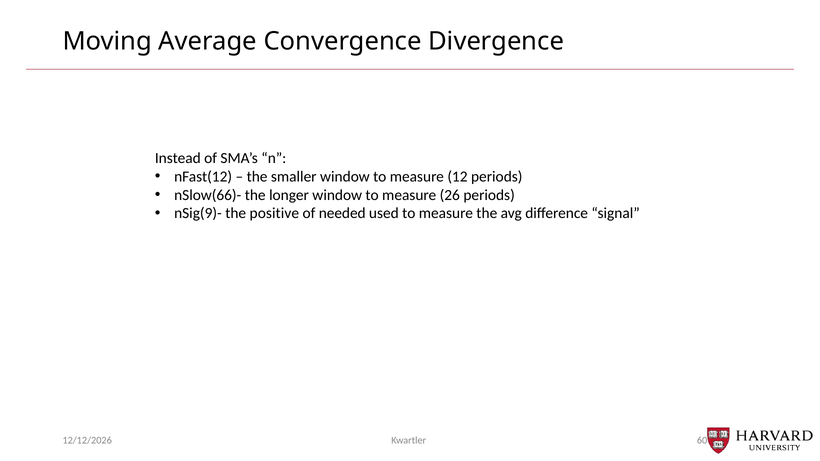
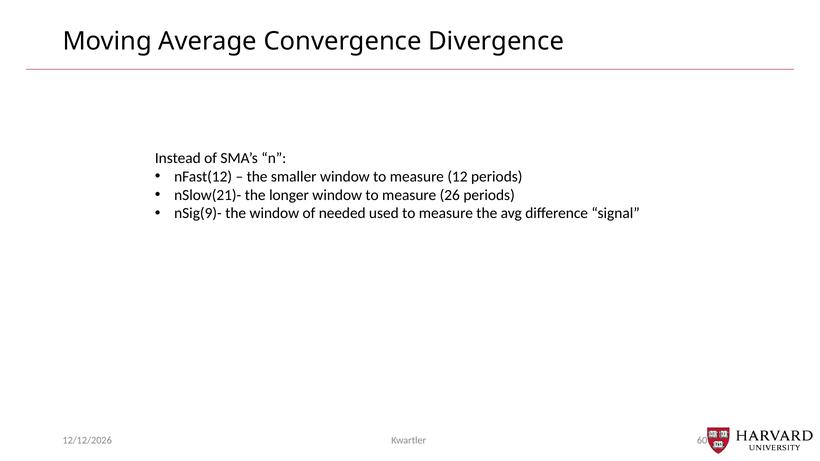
nSlow(66)-: nSlow(66)- -> nSlow(21)- (208, 195)
the positive: positive -> window (274, 214)
